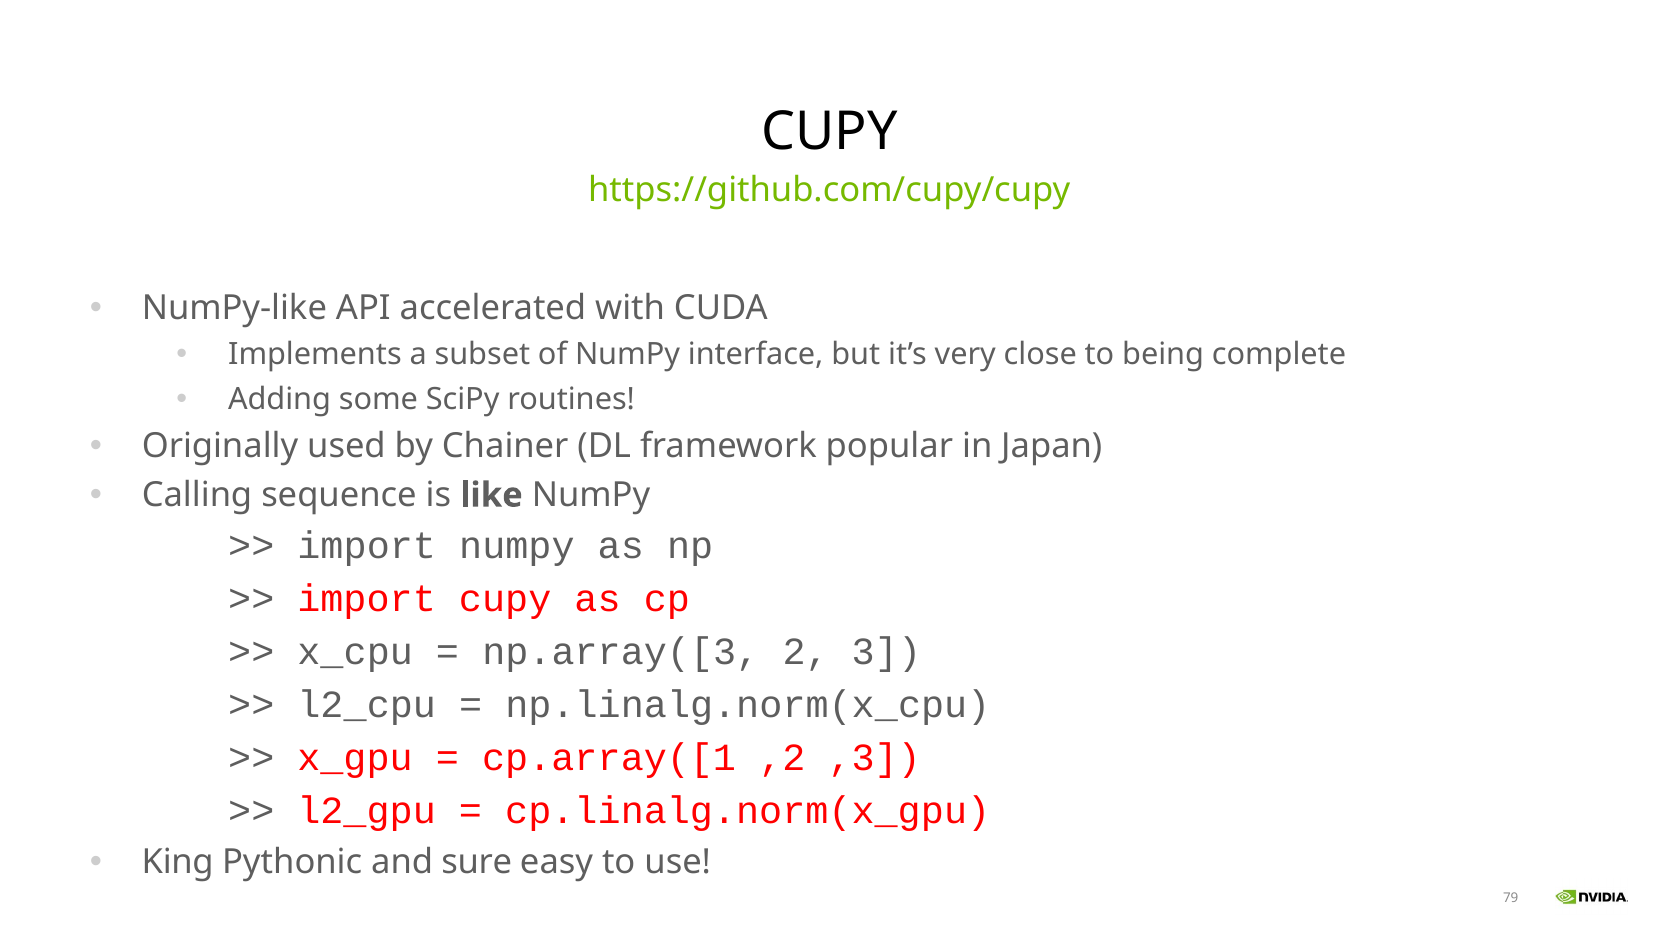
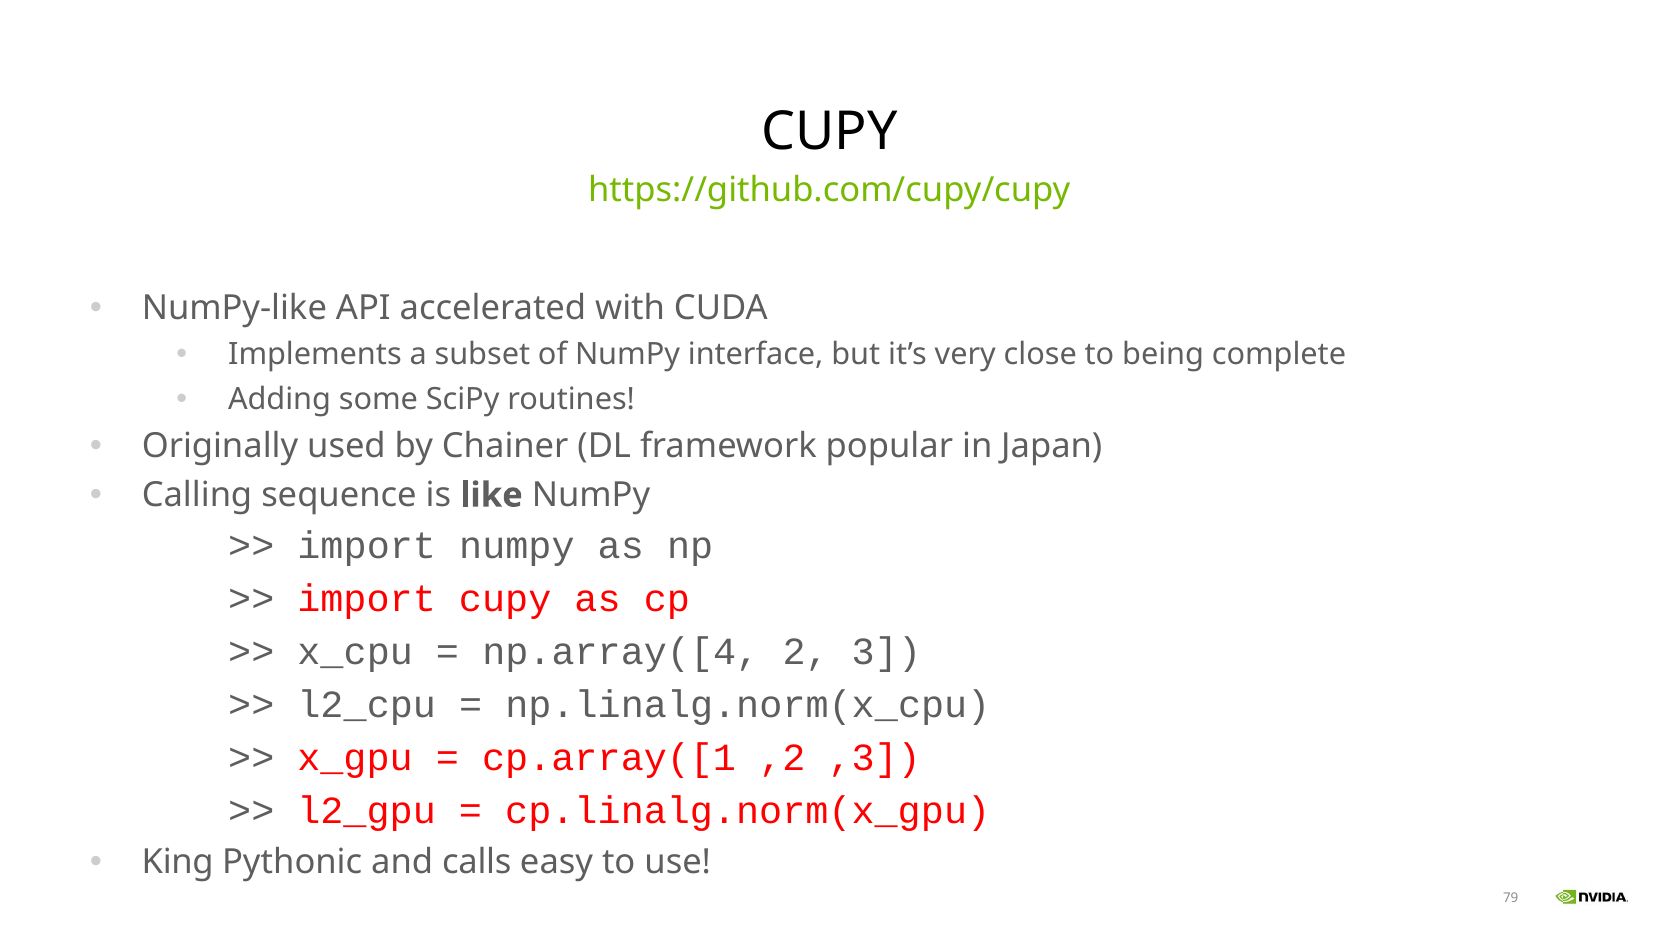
np.array([3: np.array([3 -> np.array([4 (621, 652)
sure: sure -> calls (477, 862)
